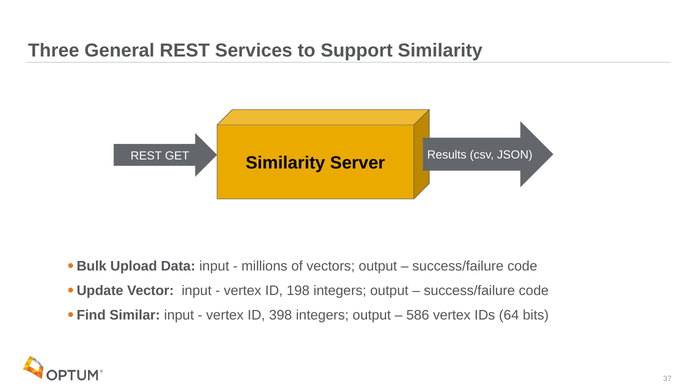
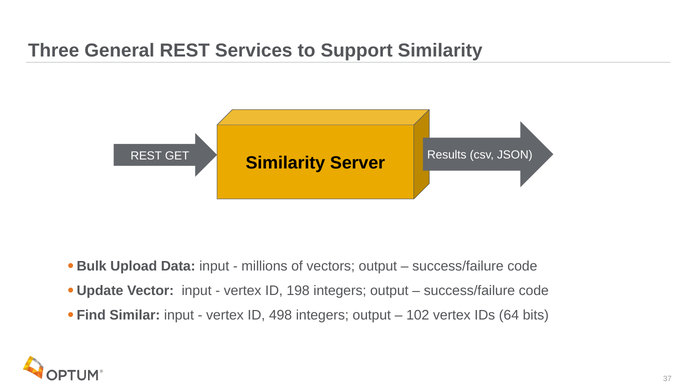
398: 398 -> 498 (281, 315)
586: 586 -> 102 (418, 315)
